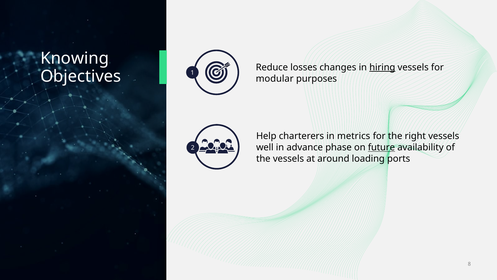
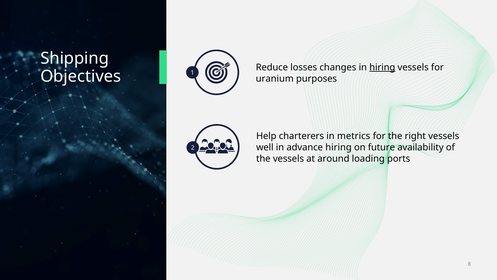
Knowing: Knowing -> Shipping (75, 58)
modular: modular -> uranium (275, 78)
advance phase: phase -> hiring (339, 147)
future underline: present -> none (381, 147)
